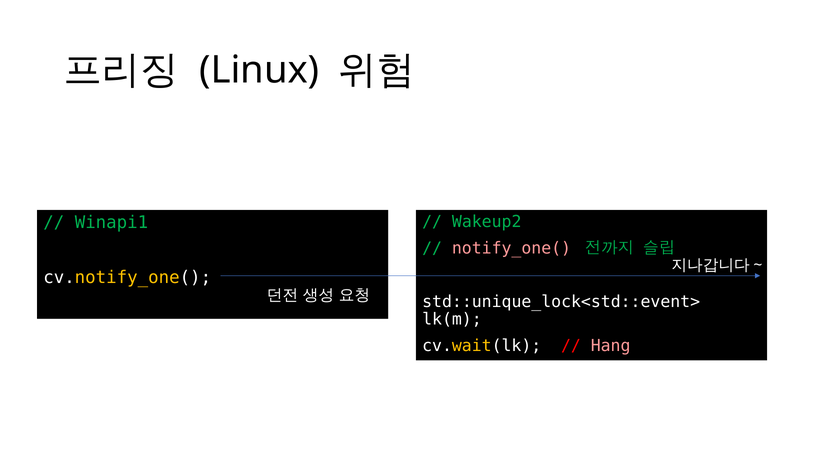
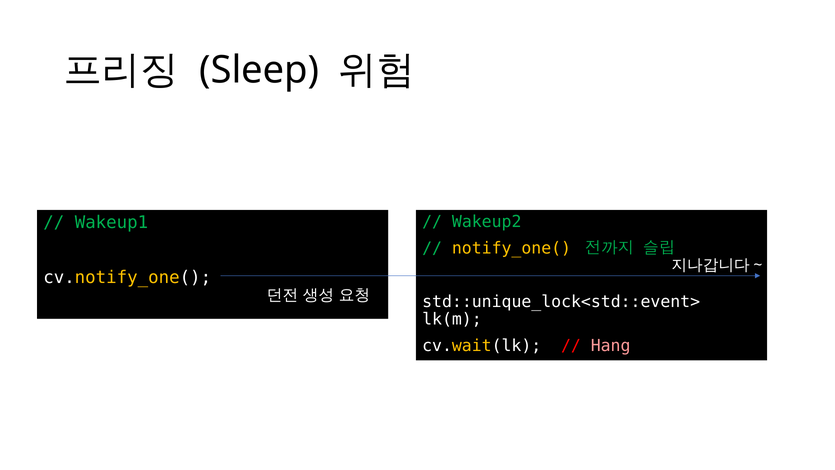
Linux: Linux -> Sleep (259, 70)
Winapi1: Winapi1 -> Wakeup1 (111, 222)
notify_one( colour: pink -> yellow (512, 248)
